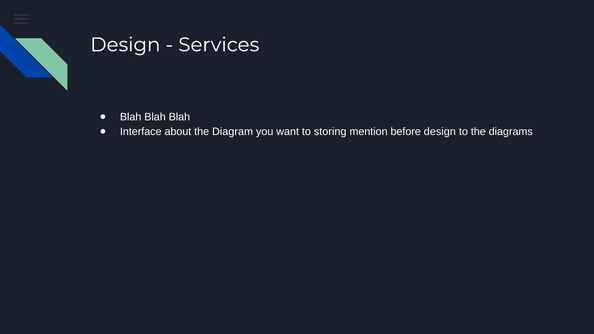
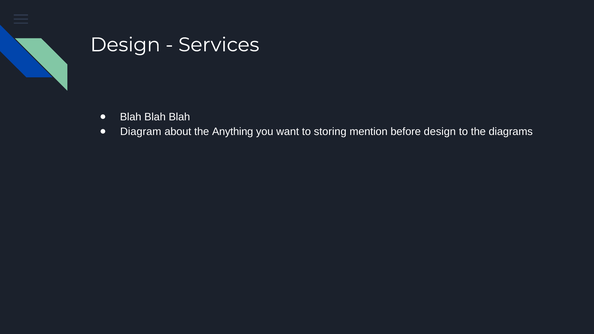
Interface: Interface -> Diagram (141, 132)
Diagram: Diagram -> Anything (233, 132)
